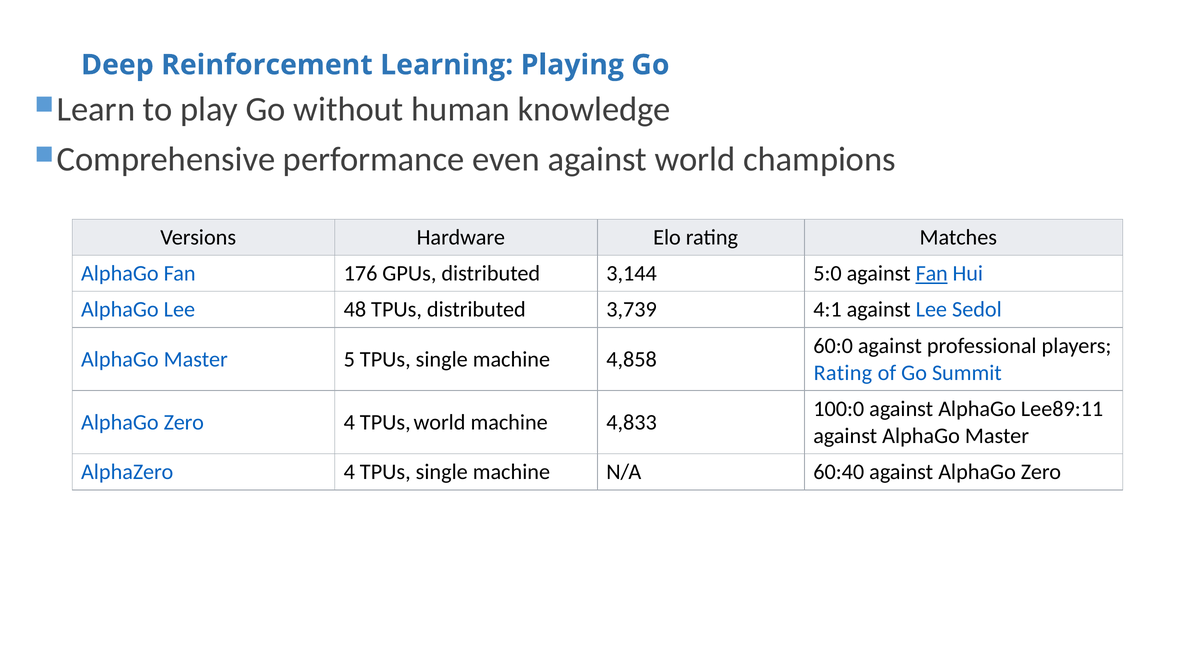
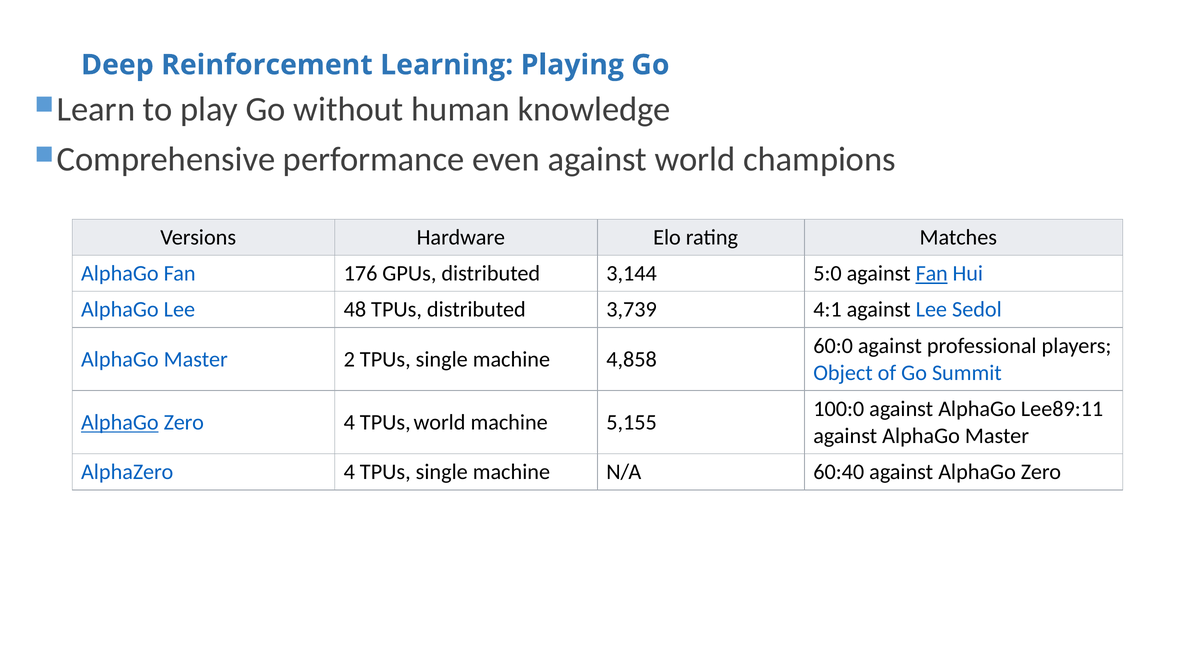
5: 5 -> 2 (349, 359)
Rating: Rating -> Object (843, 373)
AlphaGo underline: none -> present (120, 423)
4,833: 4,833 -> 5,155 (632, 423)
